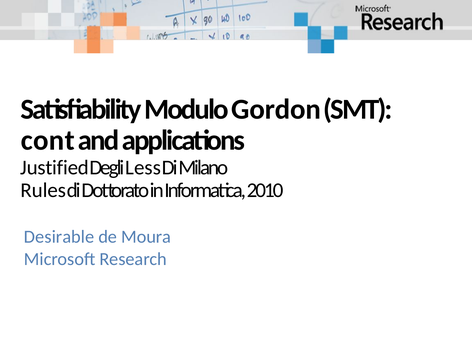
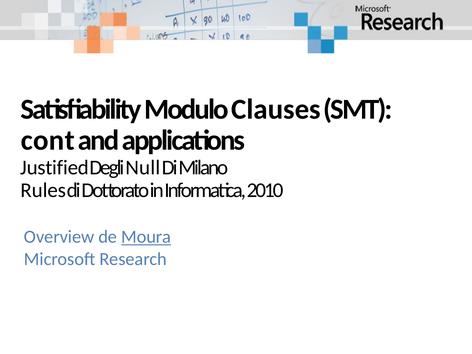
Gordon: Gordon -> Clauses (276, 109)
Less: Less -> Null (143, 167)
Desirable: Desirable -> Overview (59, 237)
Moura underline: none -> present (146, 237)
